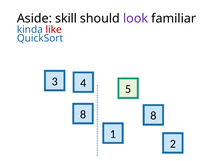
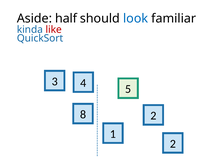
skill: skill -> half (66, 18)
look colour: purple -> blue (136, 18)
8 8: 8 -> 2 (153, 115)
